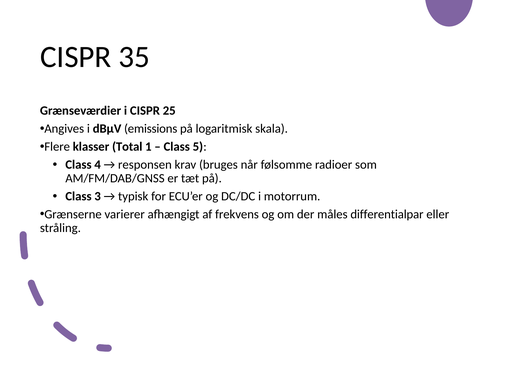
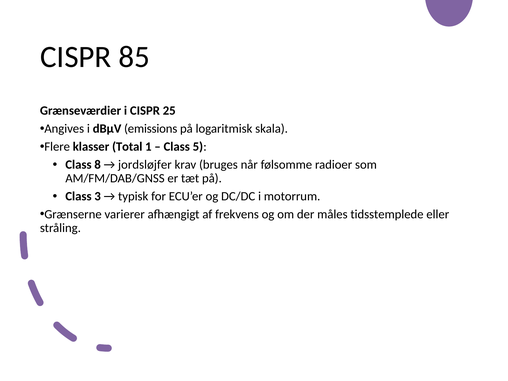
35: 35 -> 85 (134, 57)
4: 4 -> 8 (98, 165)
responsen: responsen -> jordsløjfer (145, 165)
differentialpar: differentialpar -> tidsstemplede (387, 214)
